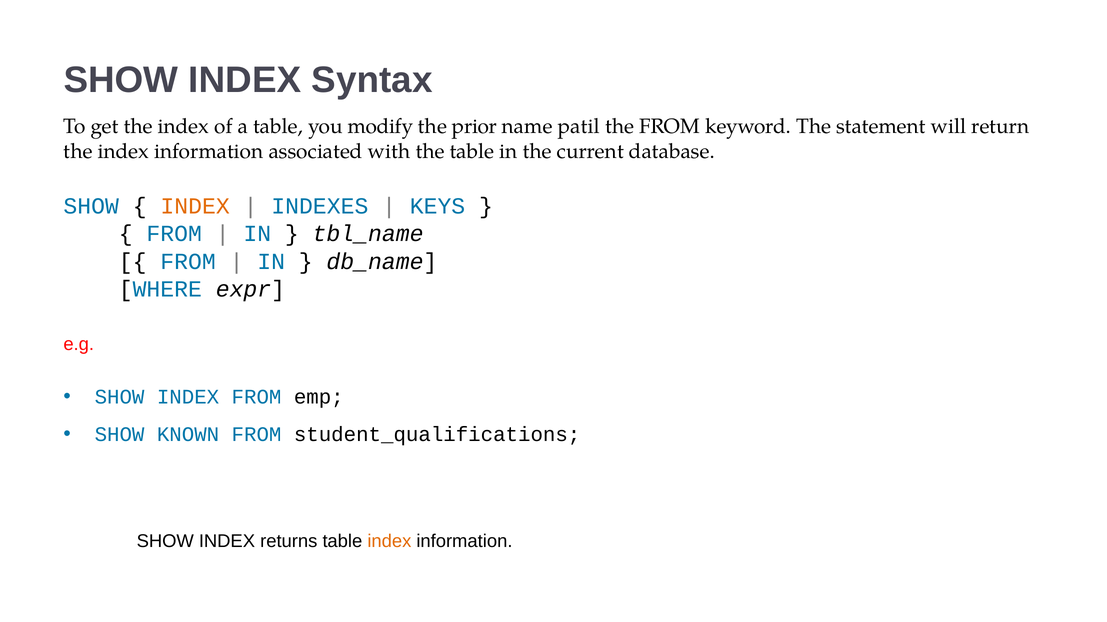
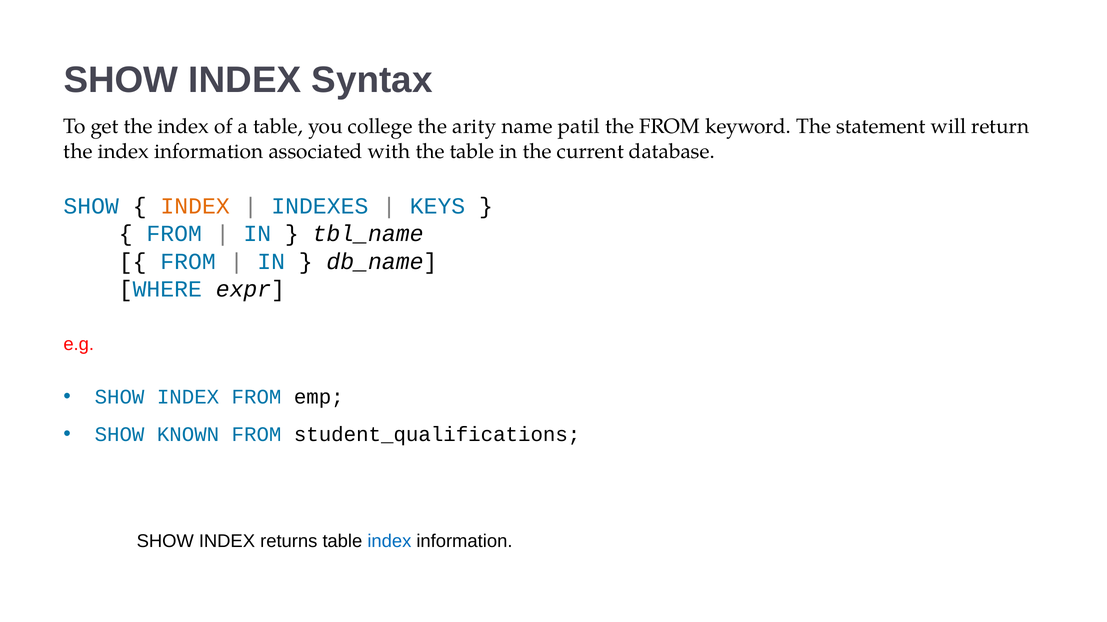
modify: modify -> college (380, 127)
prior: prior -> arity (474, 127)
index colour: orange -> blue (389, 542)
